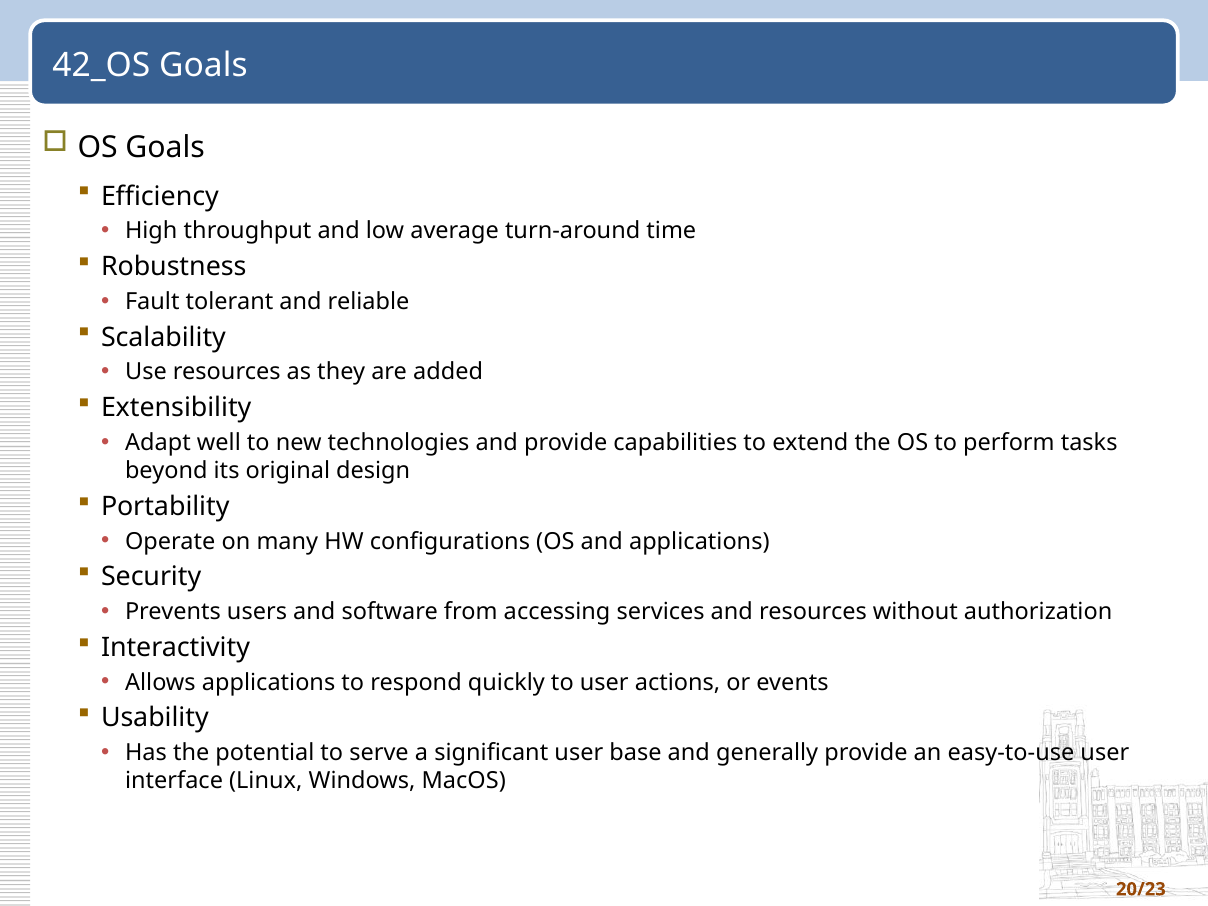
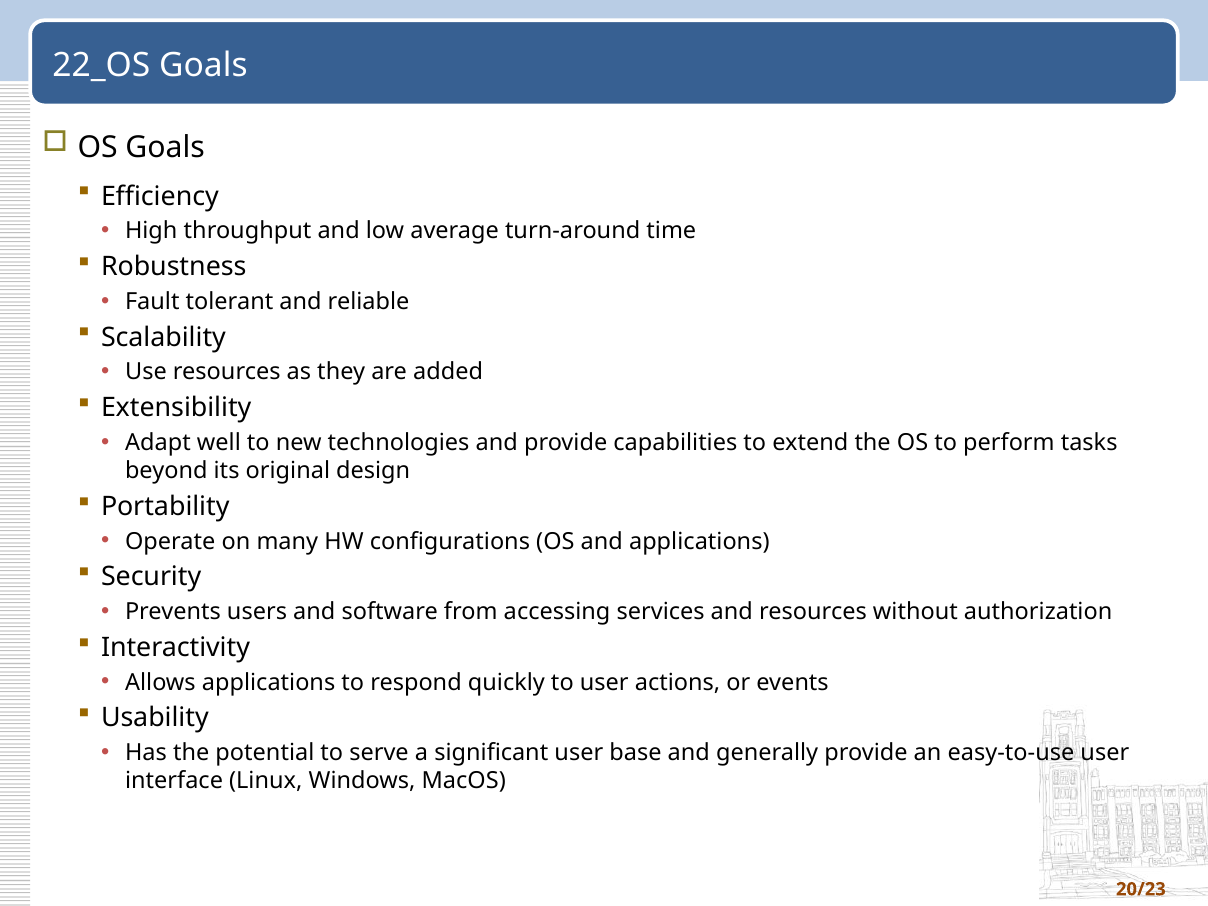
42_OS: 42_OS -> 22_OS (101, 65)
